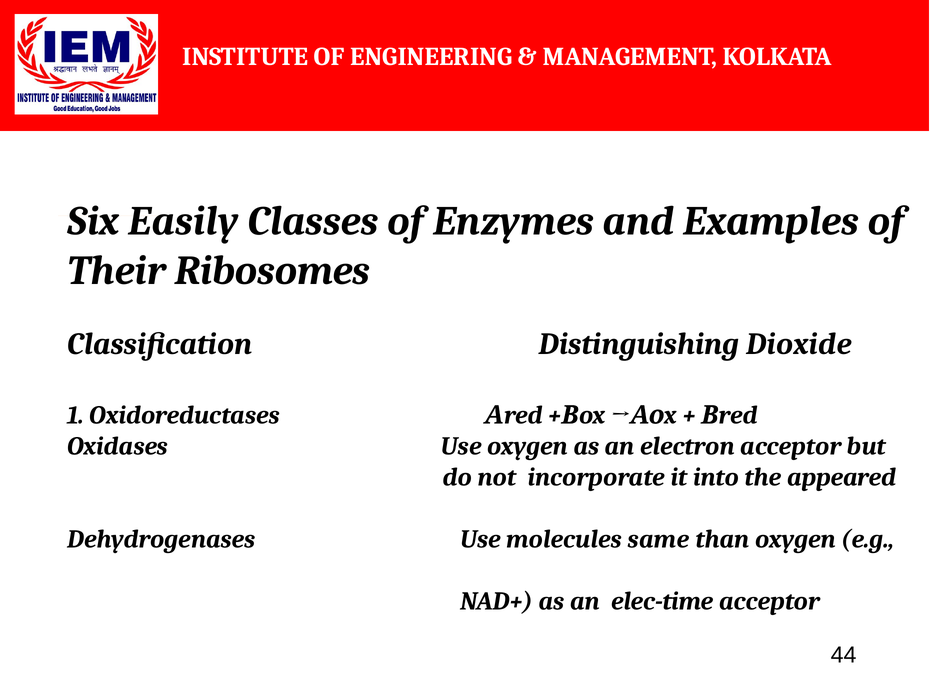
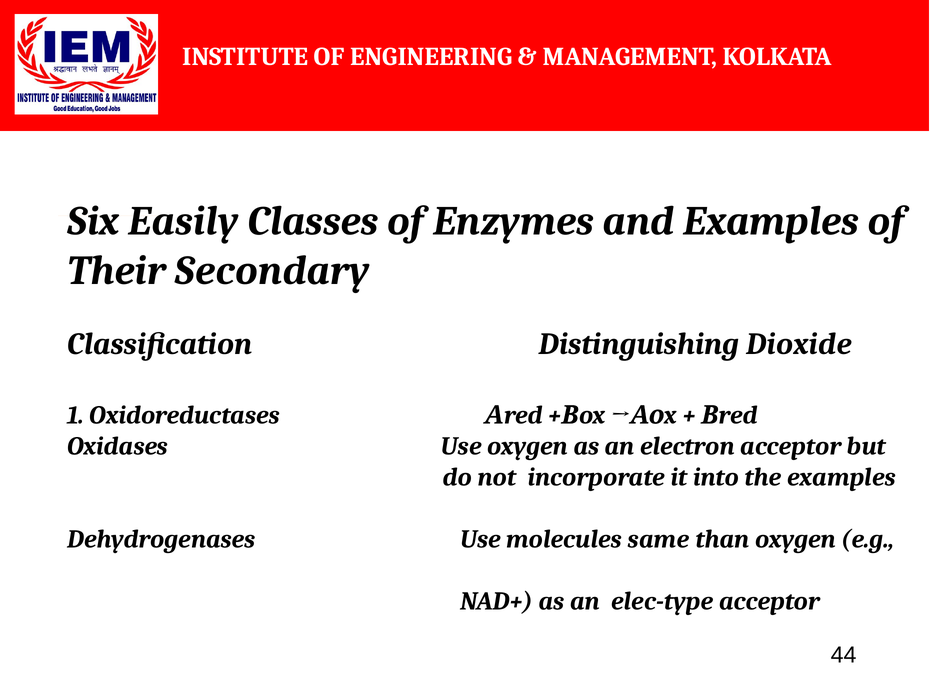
Ribosomes: Ribosomes -> Secondary (272, 271)
the appeared: appeared -> examples (841, 477)
elec-time: elec-time -> elec-type (662, 601)
